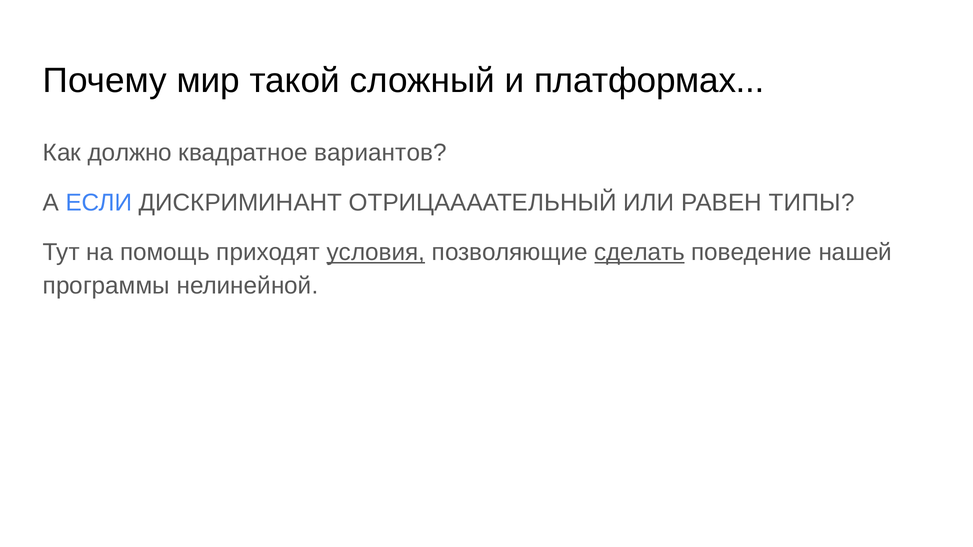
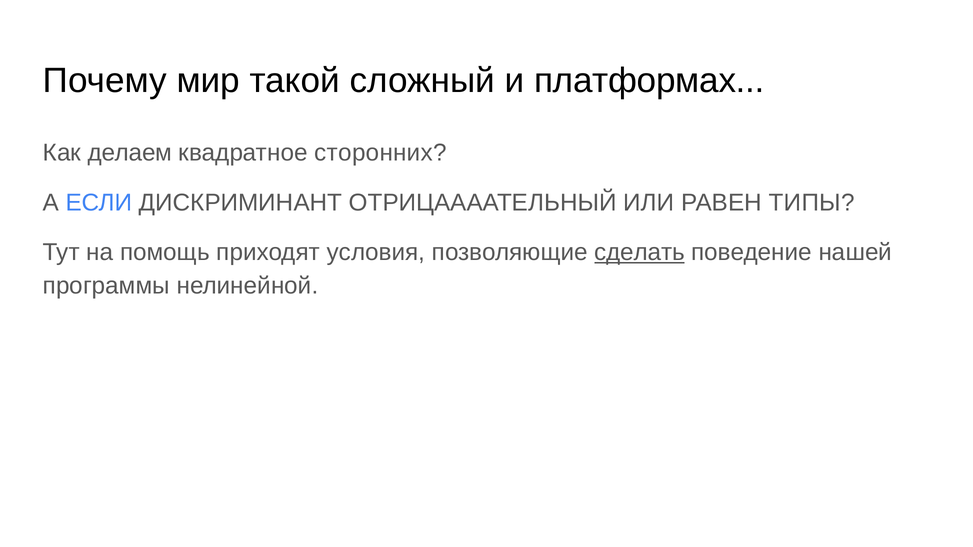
должно: должно -> делаем (130, 153)
вариантов: вариантов -> сторонних (381, 153)
условия underline: present -> none (376, 253)
